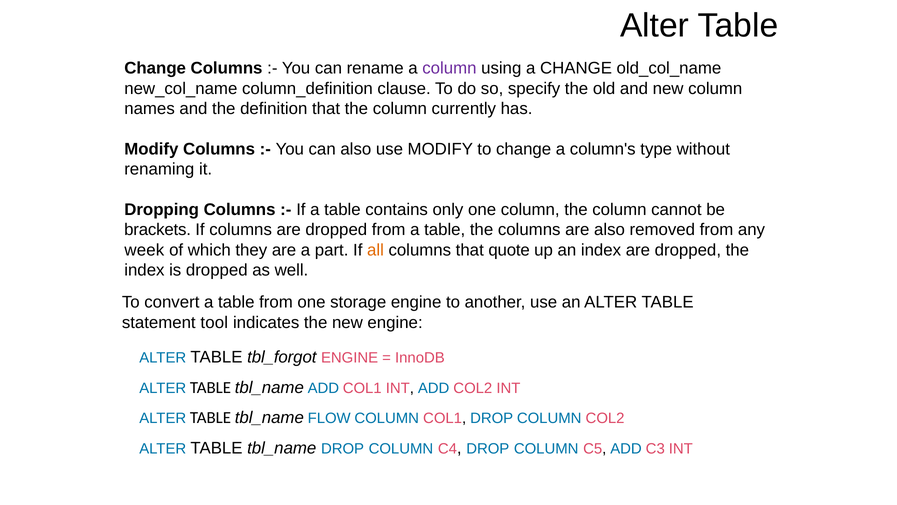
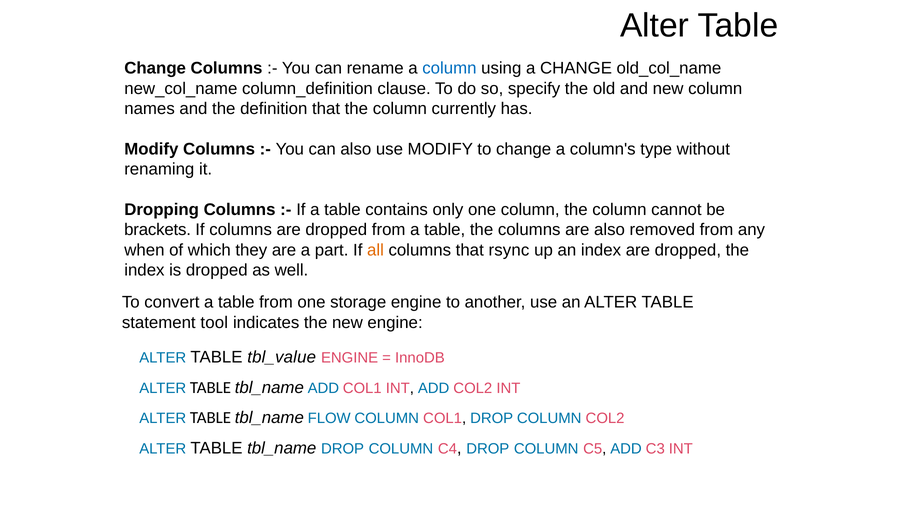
column colour: purple -> blue (449, 68)
week: week -> when (144, 250)
quote: quote -> rsync (509, 250)
tbl_forgot: tbl_forgot -> tbl_value (282, 357)
